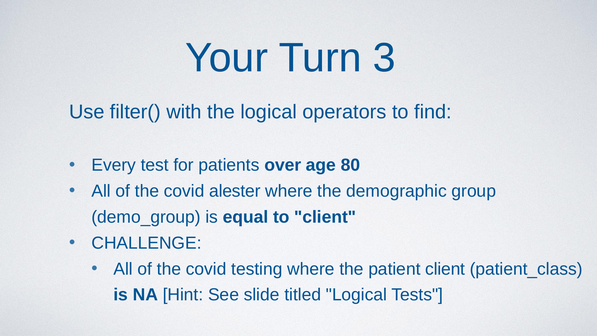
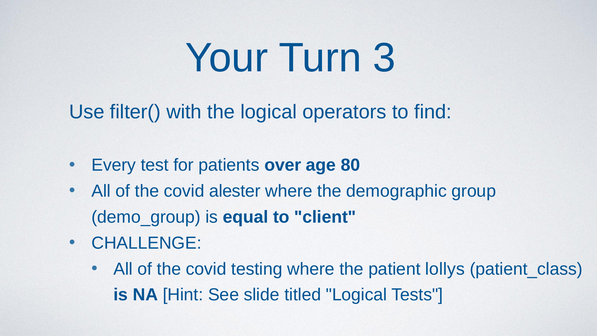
patient client: client -> lollys (445, 269)
